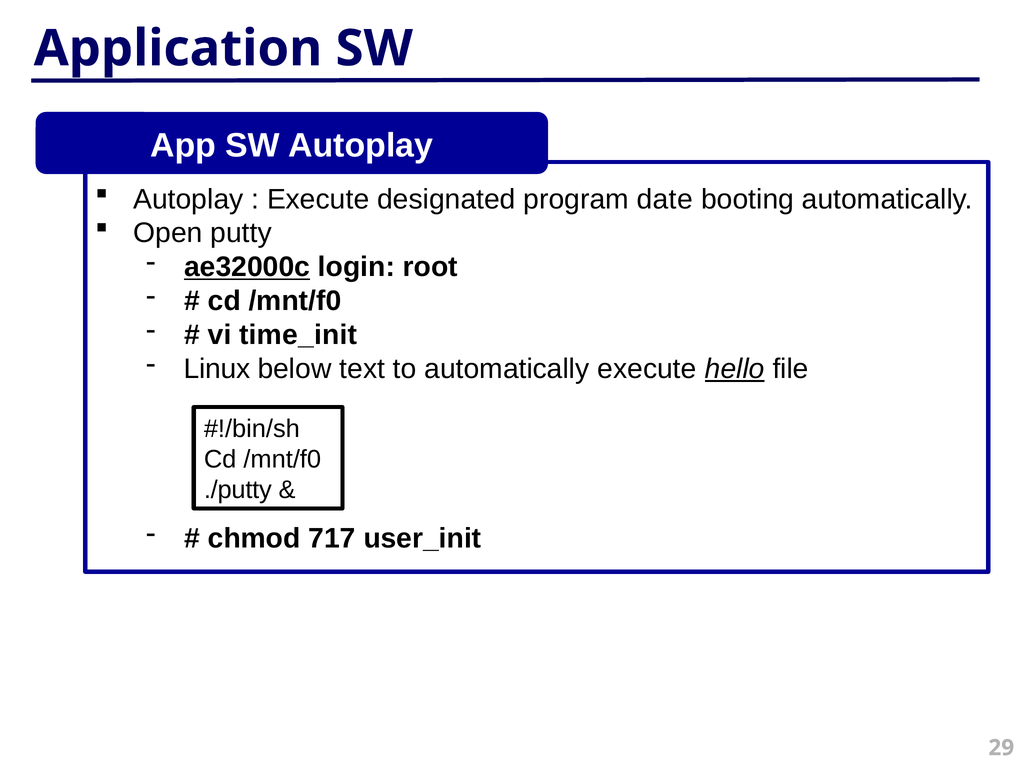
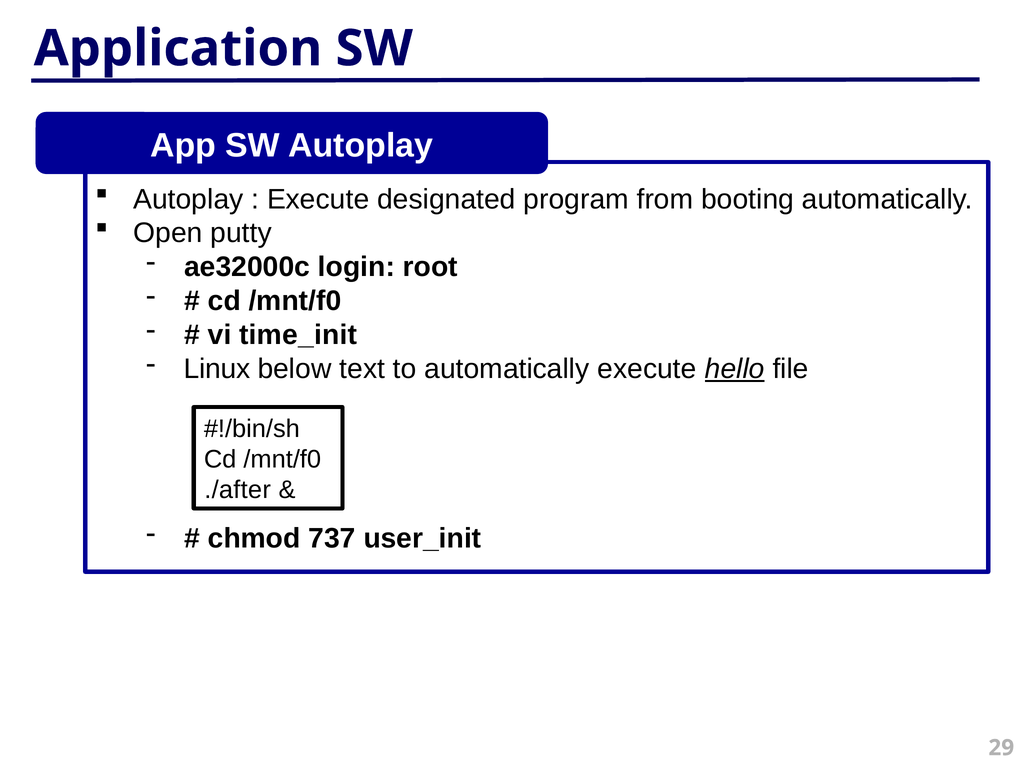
date: date -> from (665, 199)
ae32000c underline: present -> none (247, 267)
./putty: ./putty -> ./after (238, 490)
717: 717 -> 737 (332, 539)
